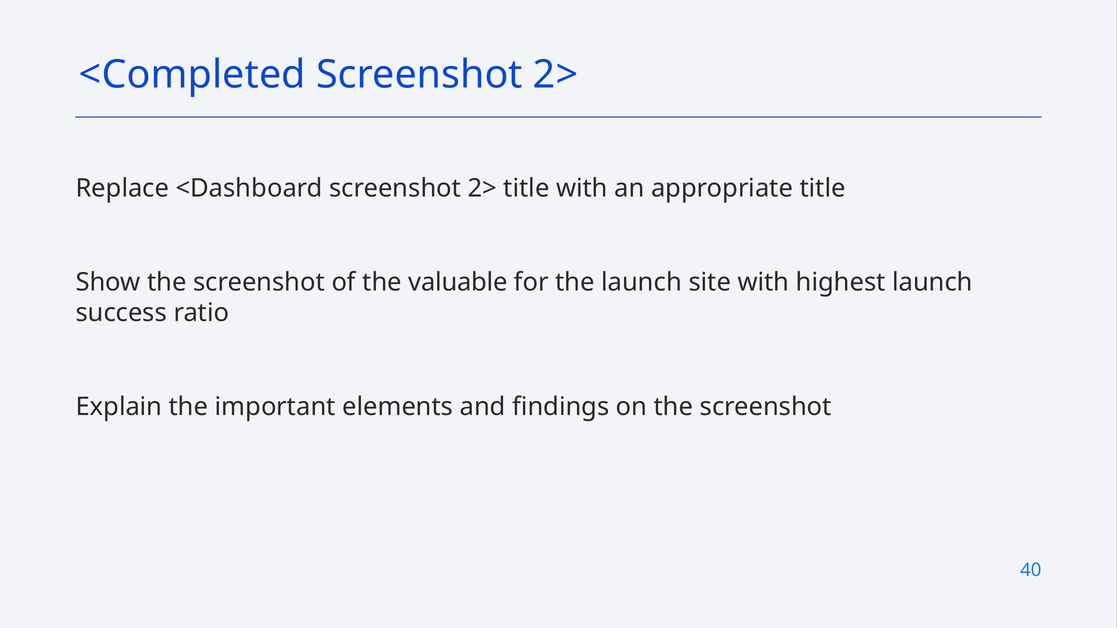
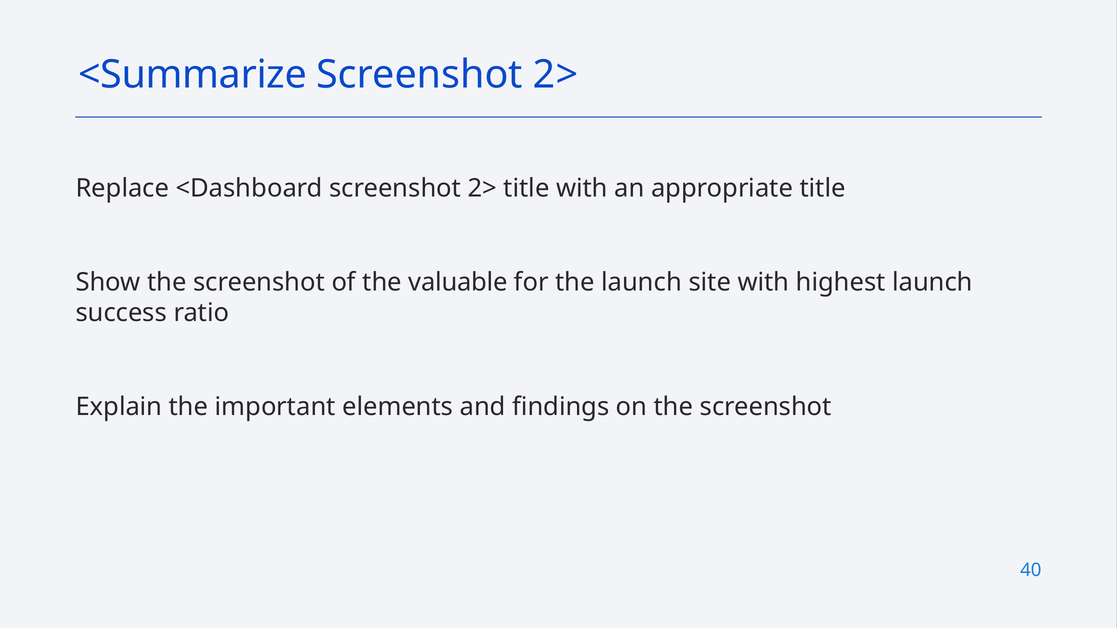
<Completed: <Completed -> <Summarize (193, 75)
